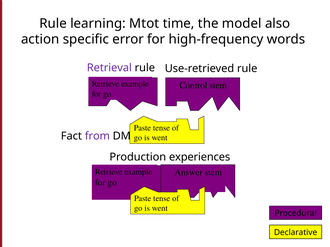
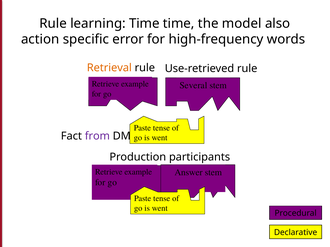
learning Mtot: Mtot -> Time (144, 23)
Retrieval colour: purple -> orange (109, 68)
Control: Control -> Several (193, 86)
experiences: experiences -> participants (200, 157)
